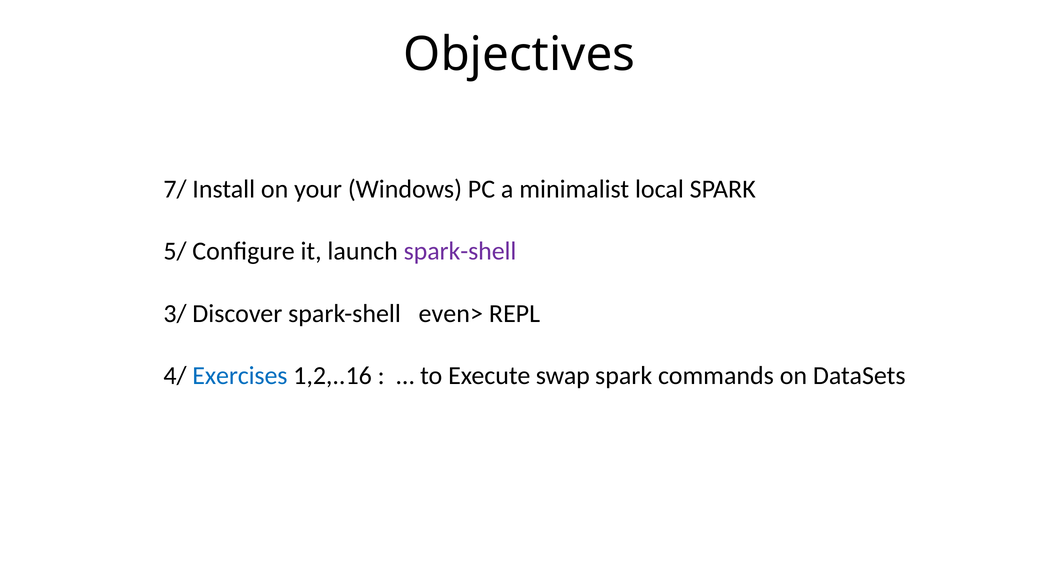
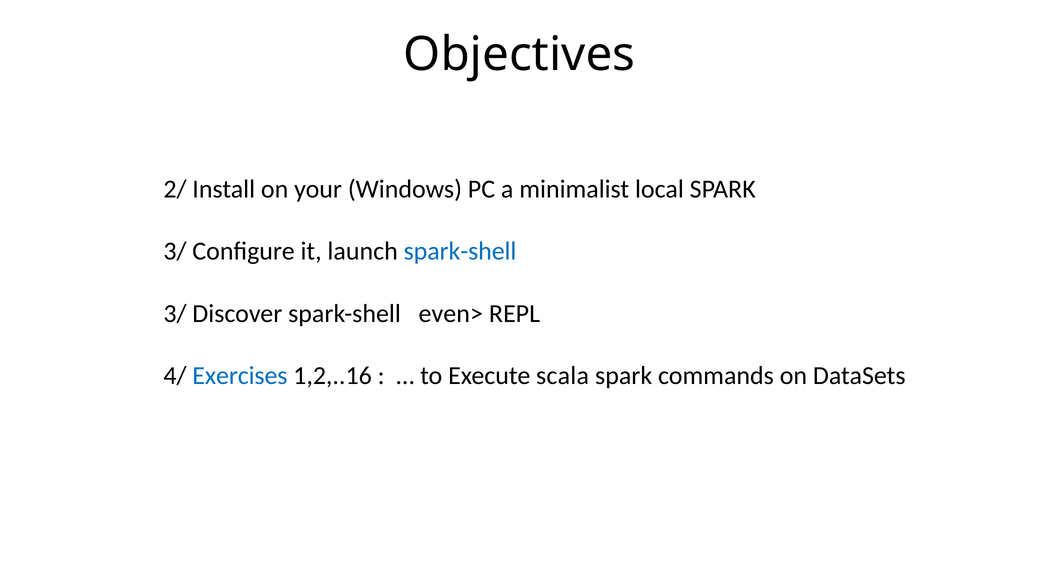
7/: 7/ -> 2/ (175, 189)
5/: 5/ -> 3/ (175, 252)
spark-shell colour: purple -> blue (460, 252)
swap: swap -> scala (563, 376)
